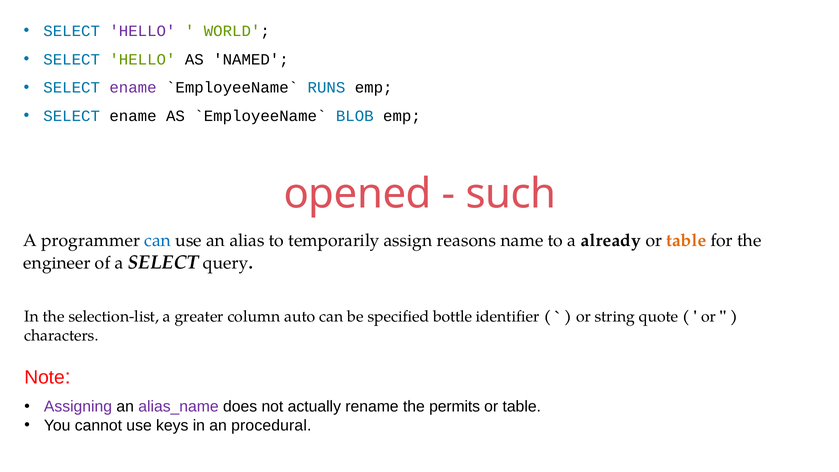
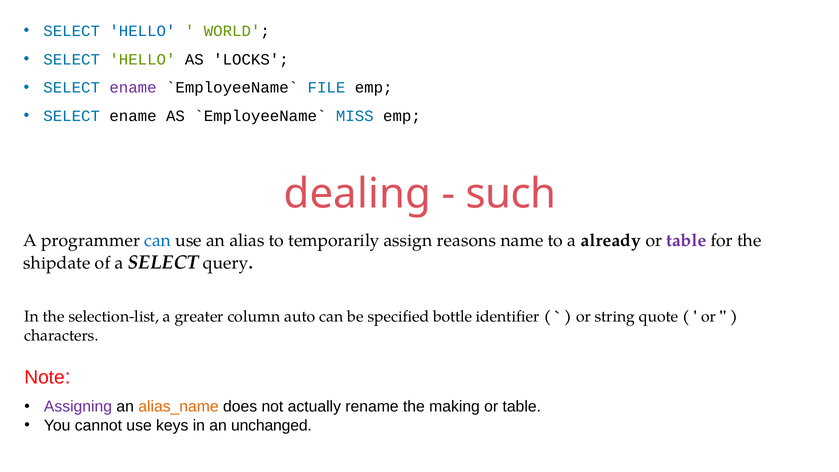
HELLO colour: purple -> blue (142, 31)
NAMED: NAMED -> LOCKS (251, 59)
RUNS: RUNS -> FILE (326, 88)
BLOB: BLOB -> MISS (355, 116)
opened: opened -> dealing (357, 194)
table colour: orange -> purple (686, 240)
engineer: engineer -> shipdate (57, 263)
alias_name colour: purple -> orange (178, 407)
permits: permits -> making (455, 407)
procedural: procedural -> unchanged (271, 425)
